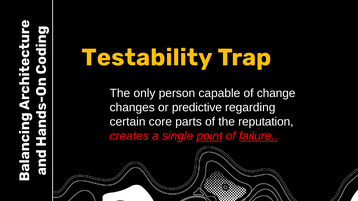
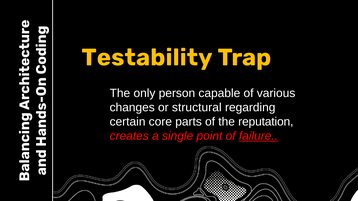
change: change -> various (276, 93)
predictive: predictive -> structural (197, 108)
point underline: present -> none (209, 136)
